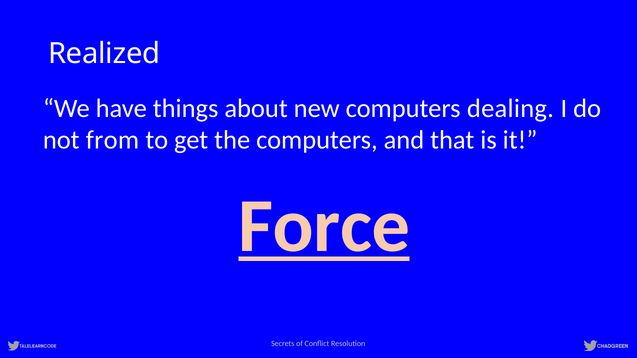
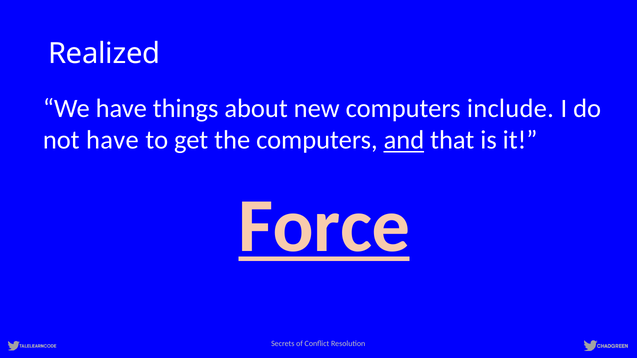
dealing: dealing -> include (510, 108)
not from: from -> have (112, 140)
and underline: none -> present (404, 140)
